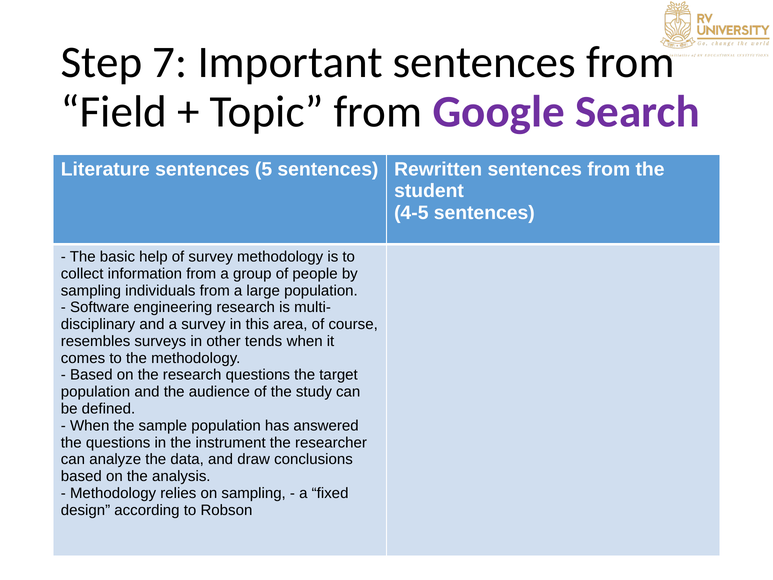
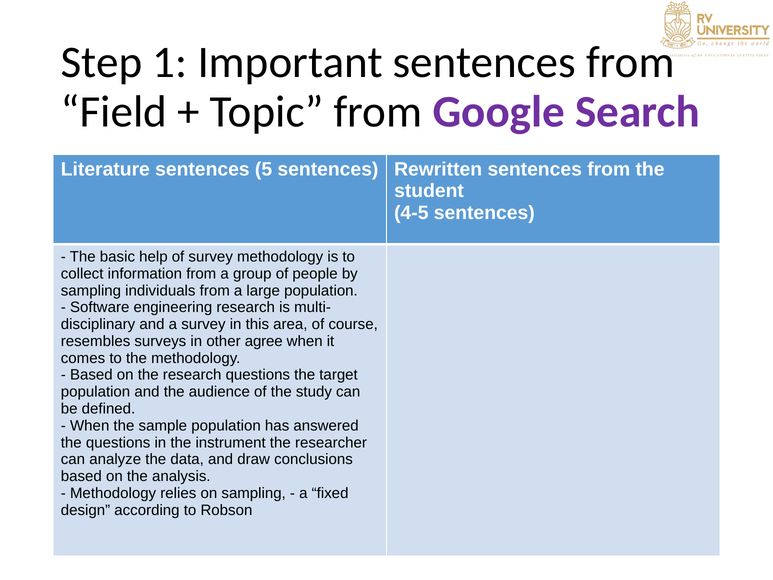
7: 7 -> 1 (170, 62)
tends: tends -> agree (264, 341)
